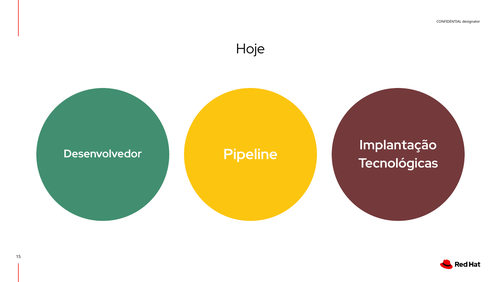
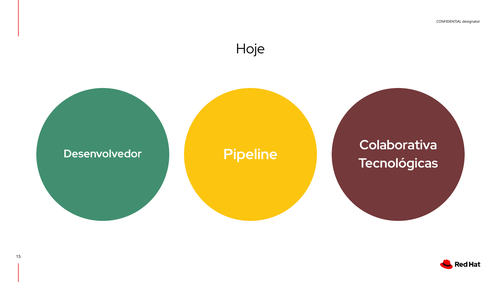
Implantação: Implantação -> Colaborativa (398, 145)
